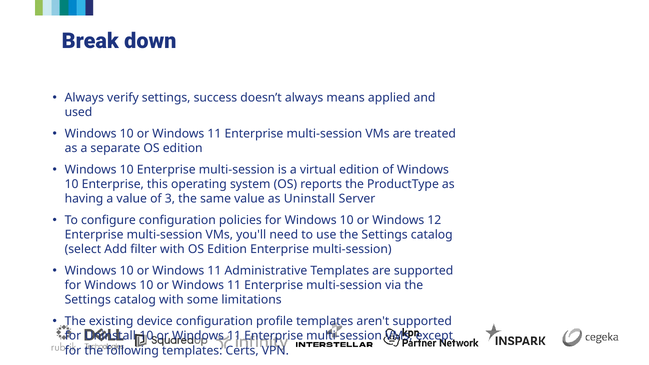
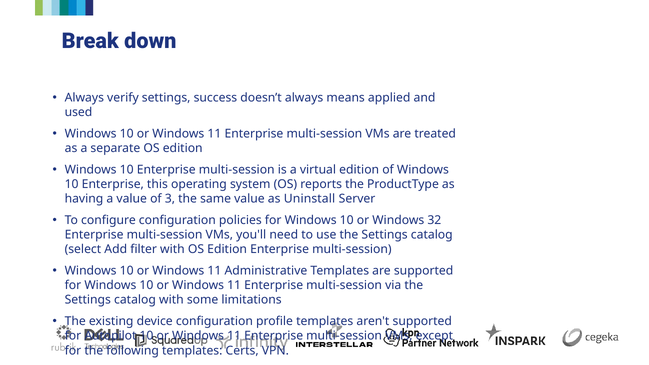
12: 12 -> 32 (434, 220)
for Uninstall: Uninstall -> Autopilot (110, 336)
